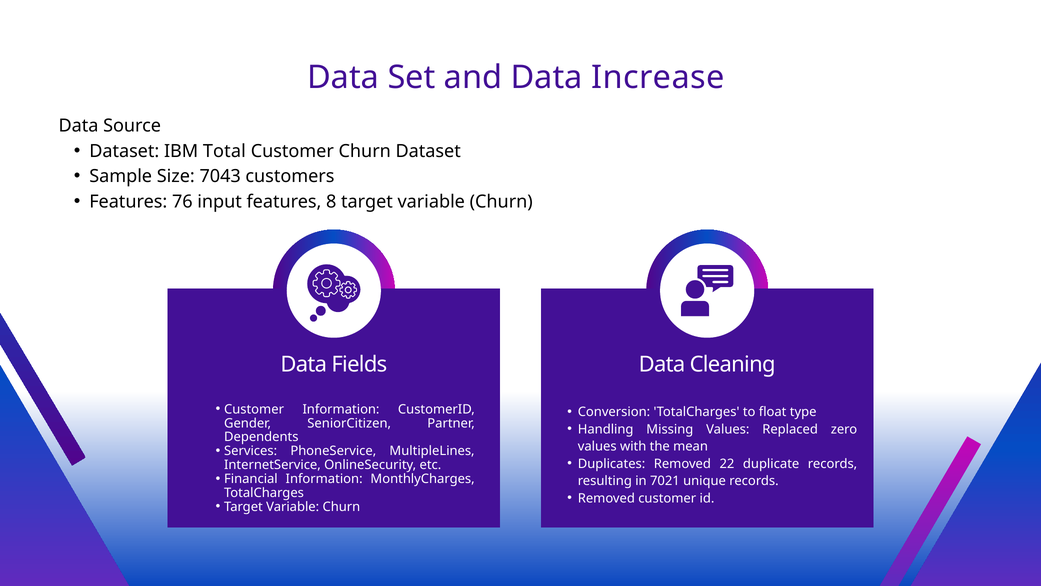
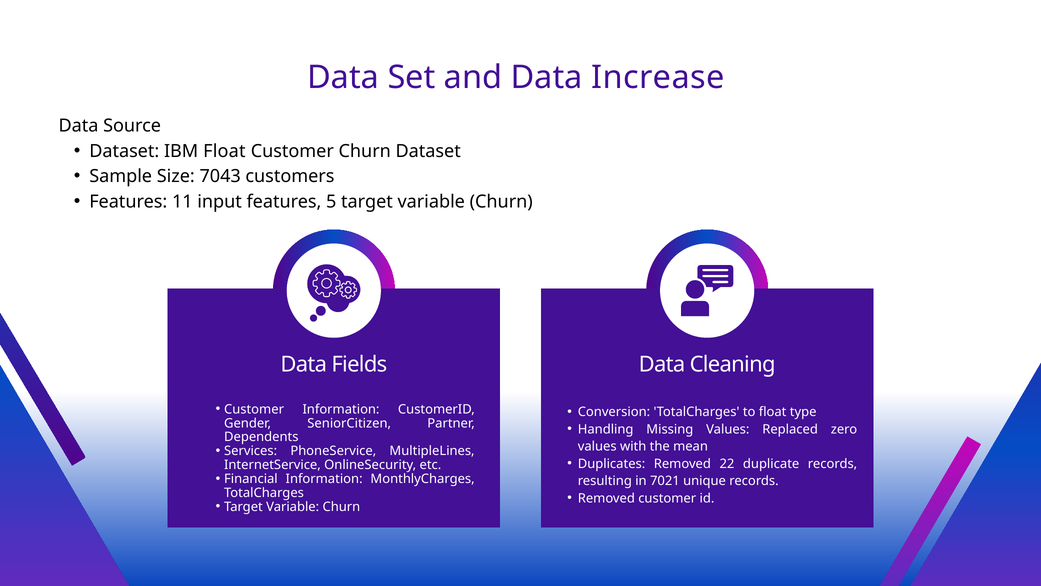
IBM Total: Total -> Float (224, 151)
76: 76 -> 11 (182, 202)
8: 8 -> 5 (331, 202)
